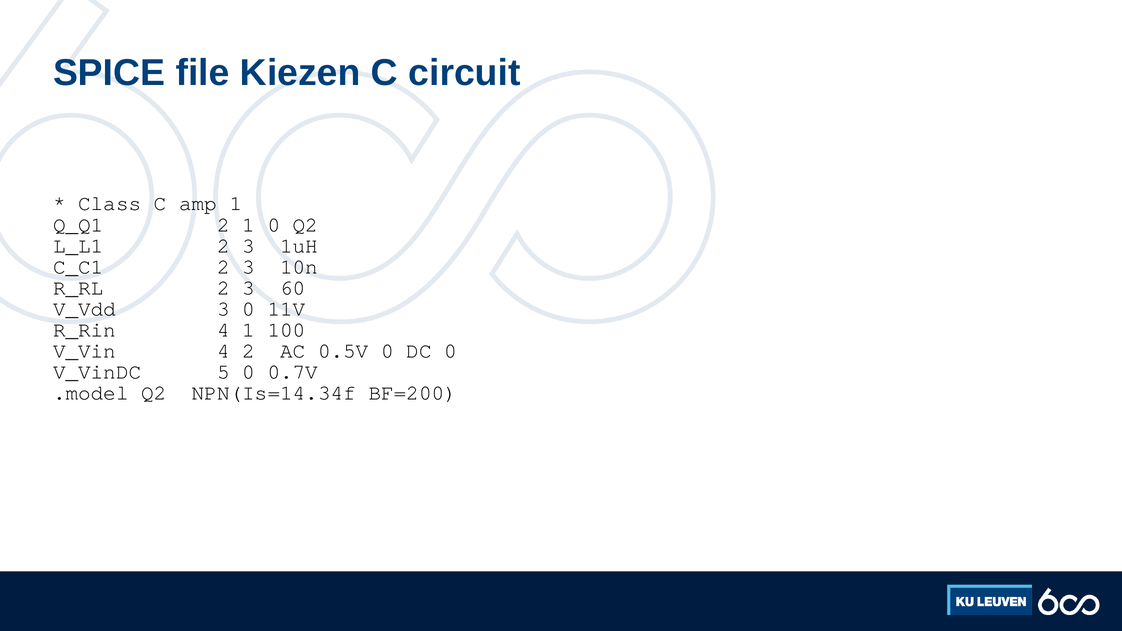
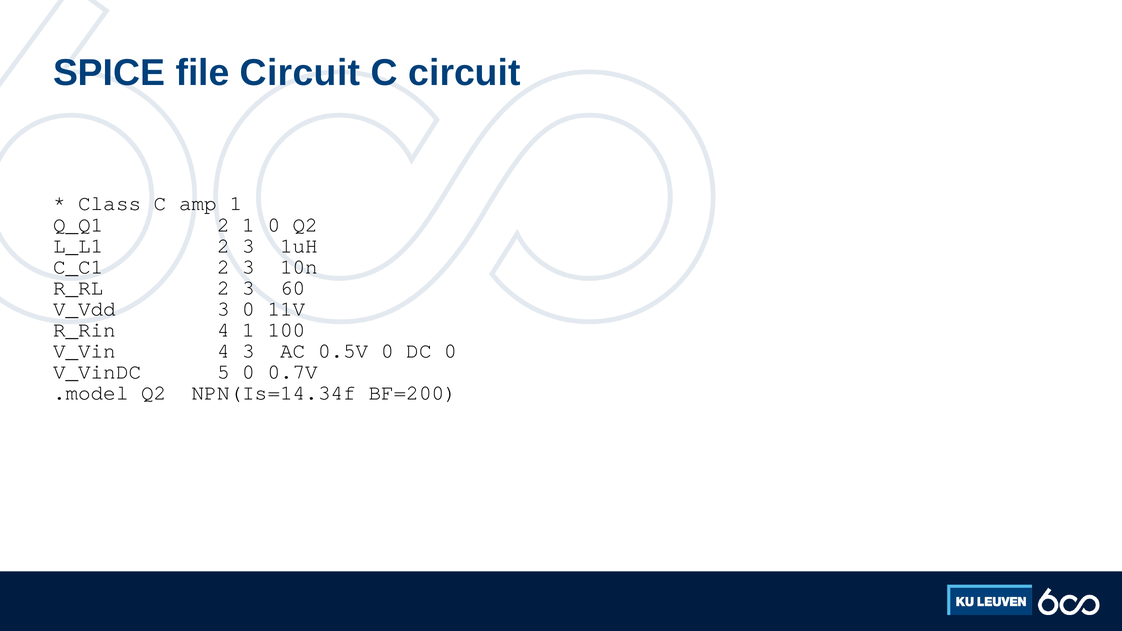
file Kiezen: Kiezen -> Circuit (300, 73)
4 2: 2 -> 3 (249, 351)
